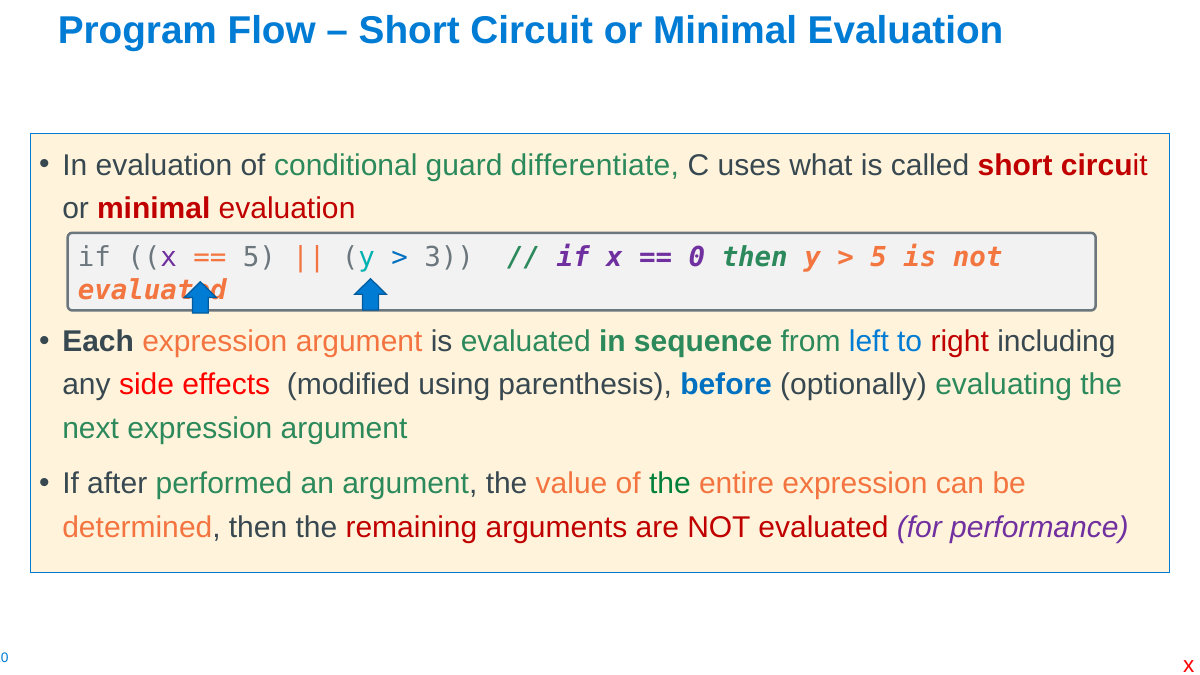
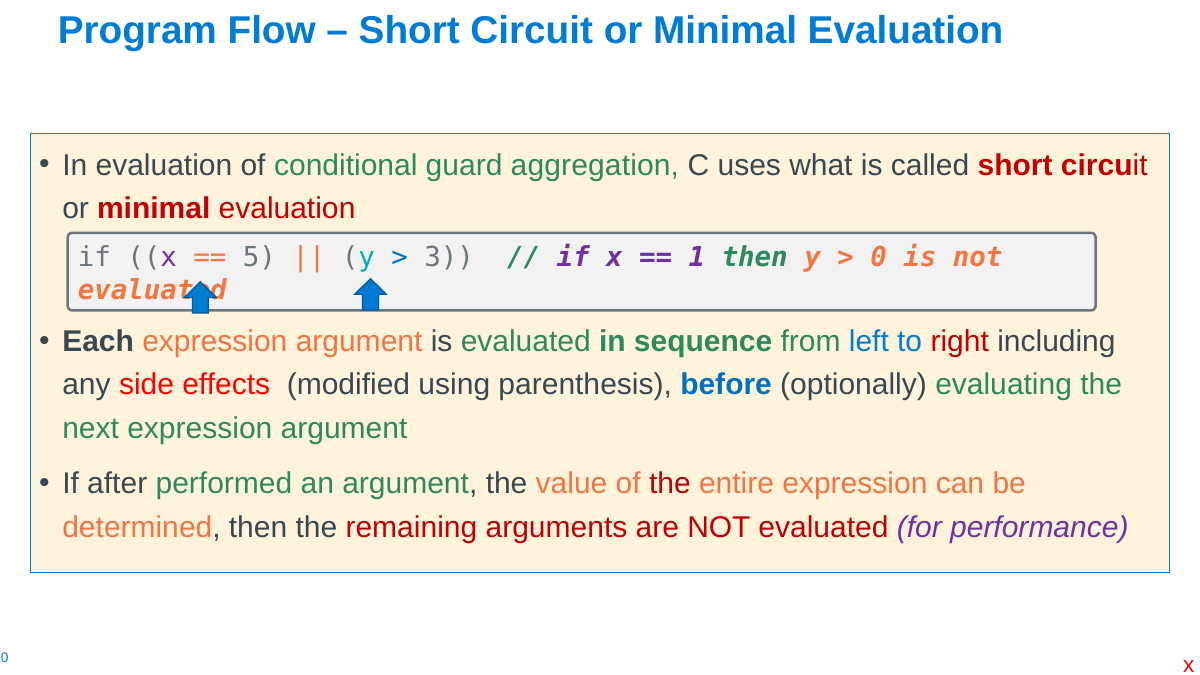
differentiate: differentiate -> aggregation (595, 166)
0: 0 -> 1 (697, 257)
5: 5 -> 0 (879, 257)
the colour: green -> red (670, 484)
